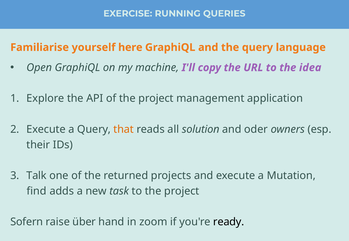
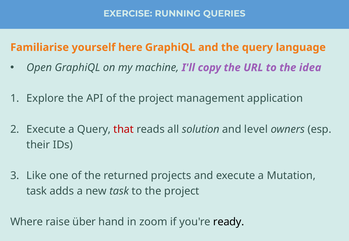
that colour: orange -> red (124, 130)
oder: oder -> level (256, 130)
Talk: Talk -> Like (36, 176)
find: find -> task (37, 191)
Sofern: Sofern -> Where (27, 222)
